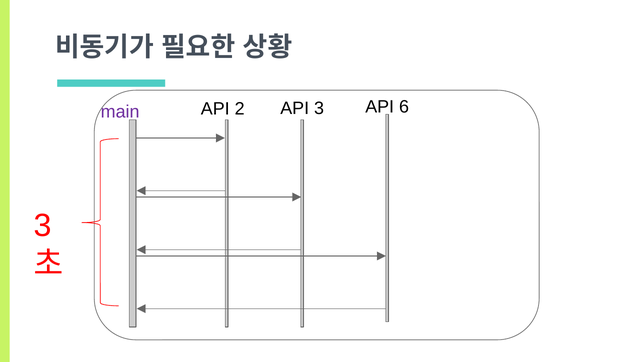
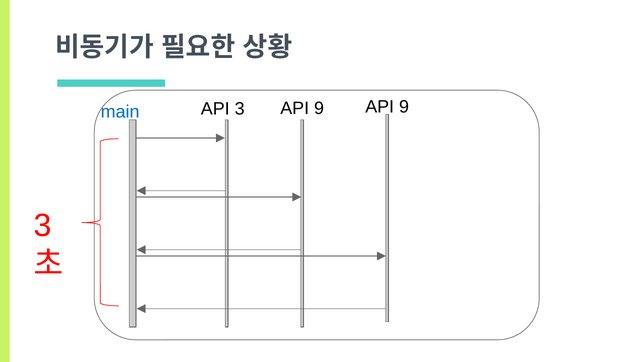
main colour: purple -> blue (120, 112)
API 2: 2 -> 3 (240, 109)
3: 3 -> 9 (319, 109)
6: 6 -> 9 (404, 107)
